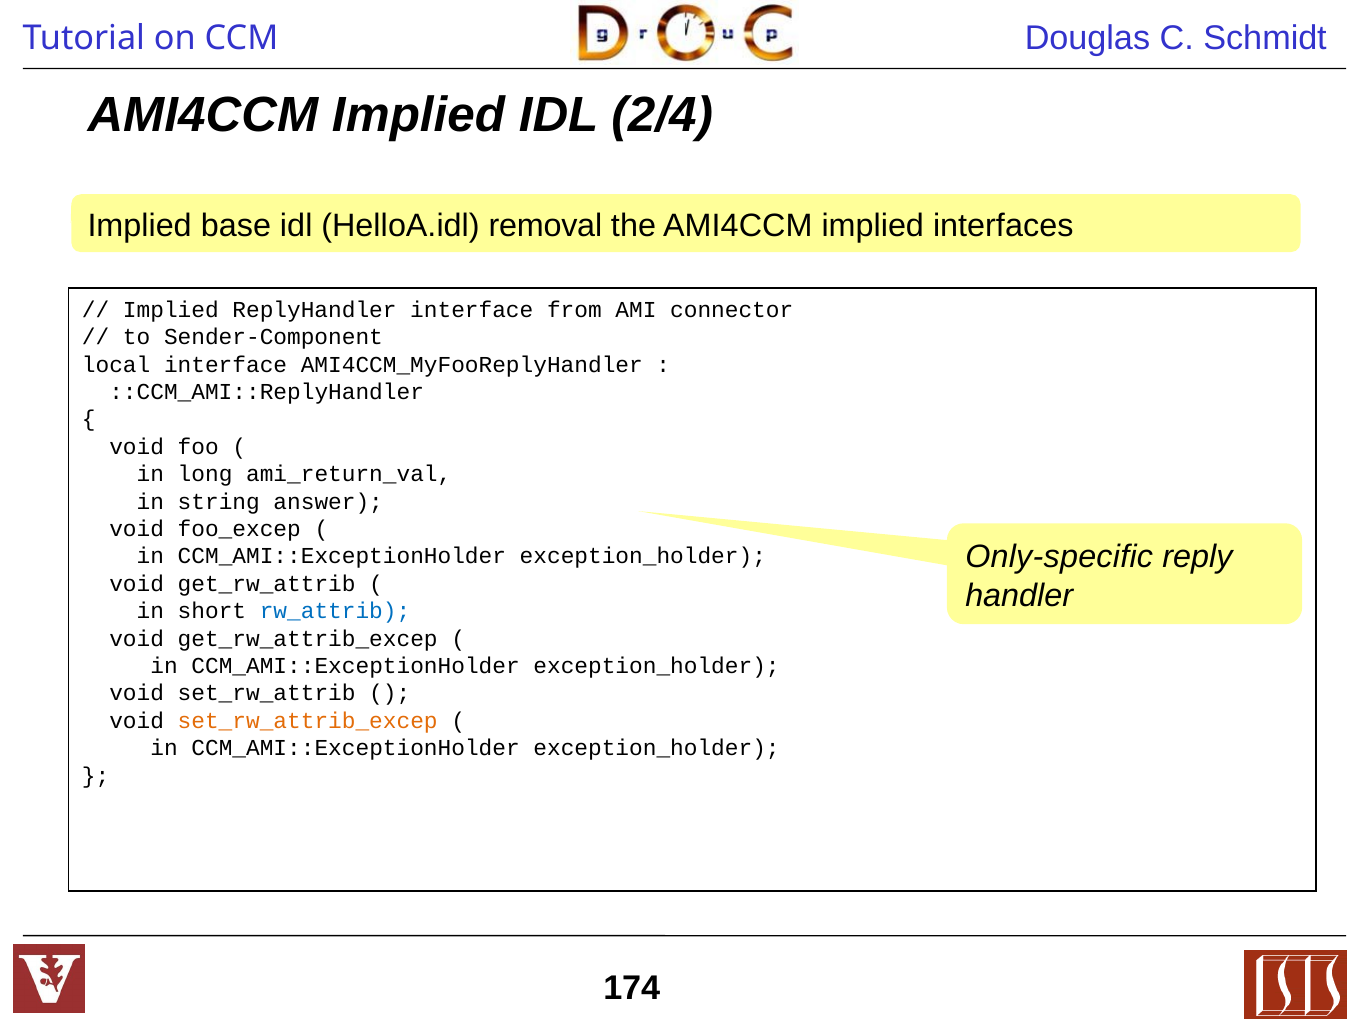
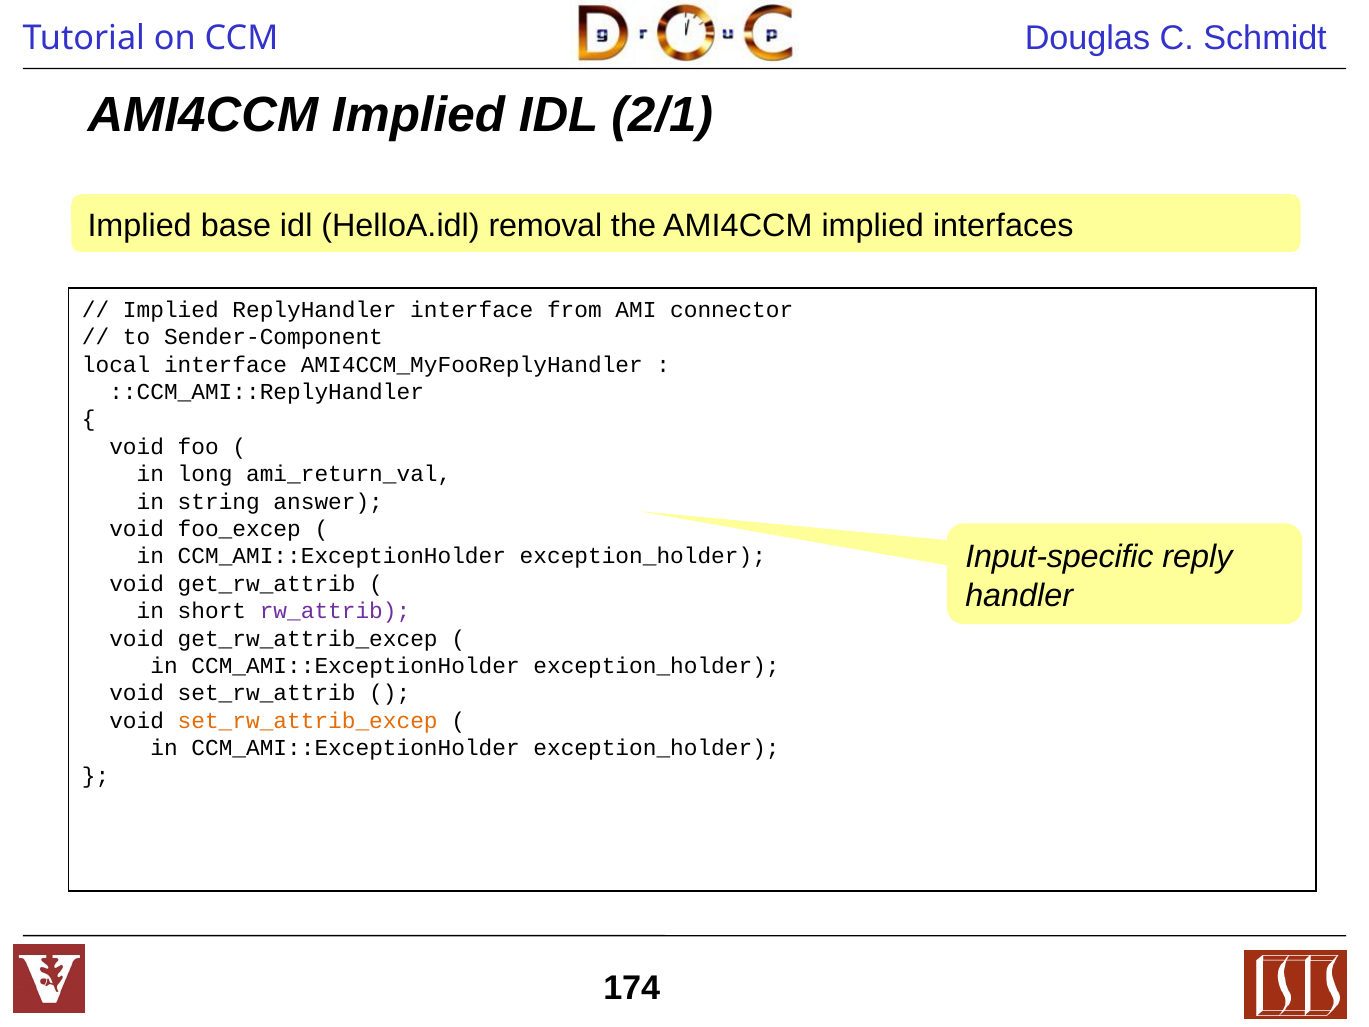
2/4: 2/4 -> 2/1 (662, 115)
Only-specific: Only-specific -> Input-specific (1059, 556)
rw_attrib colour: blue -> purple (335, 611)
